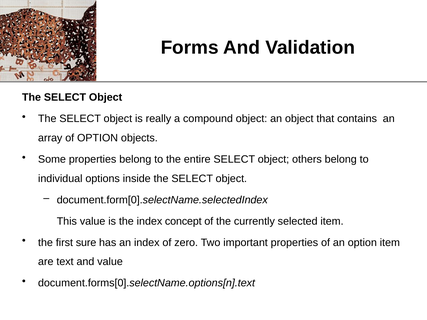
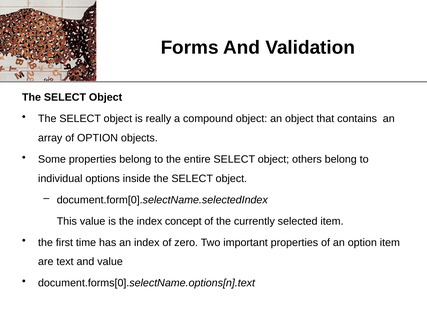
sure: sure -> time (86, 243)
